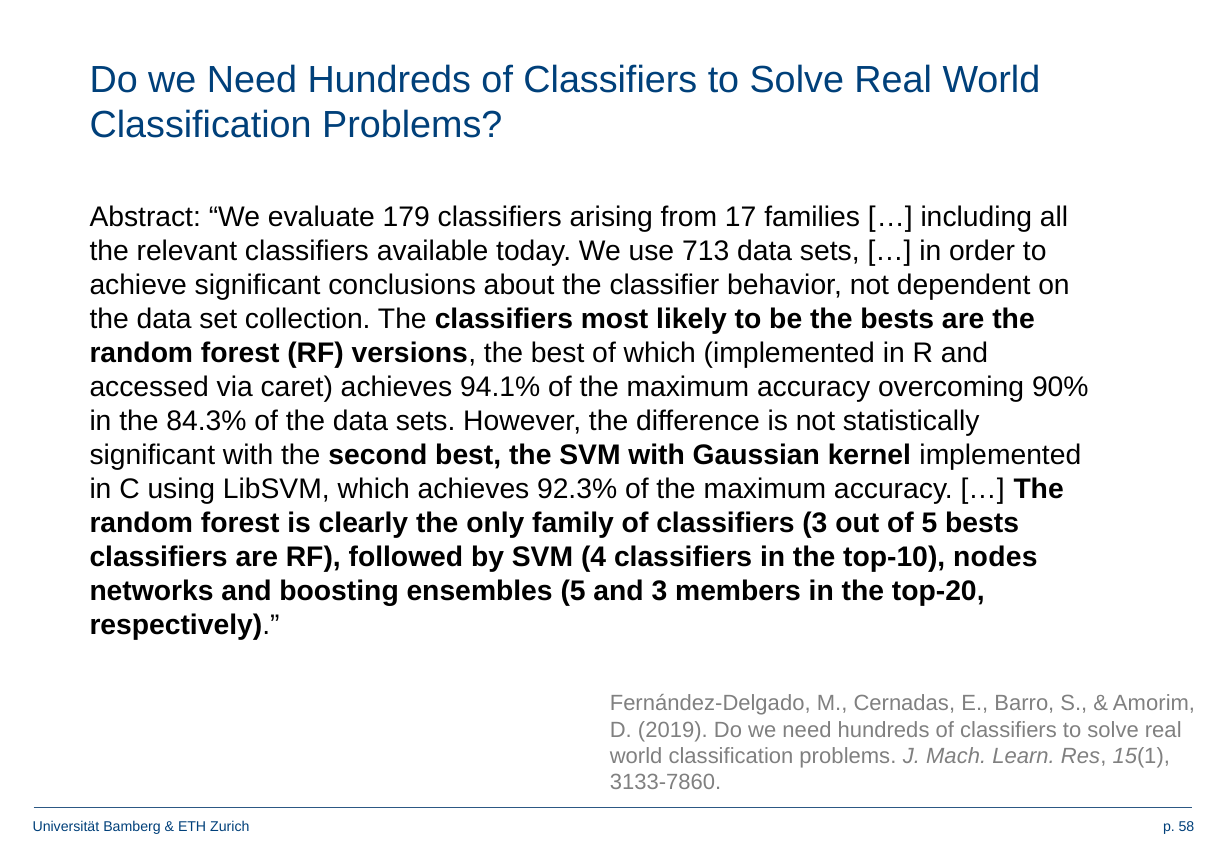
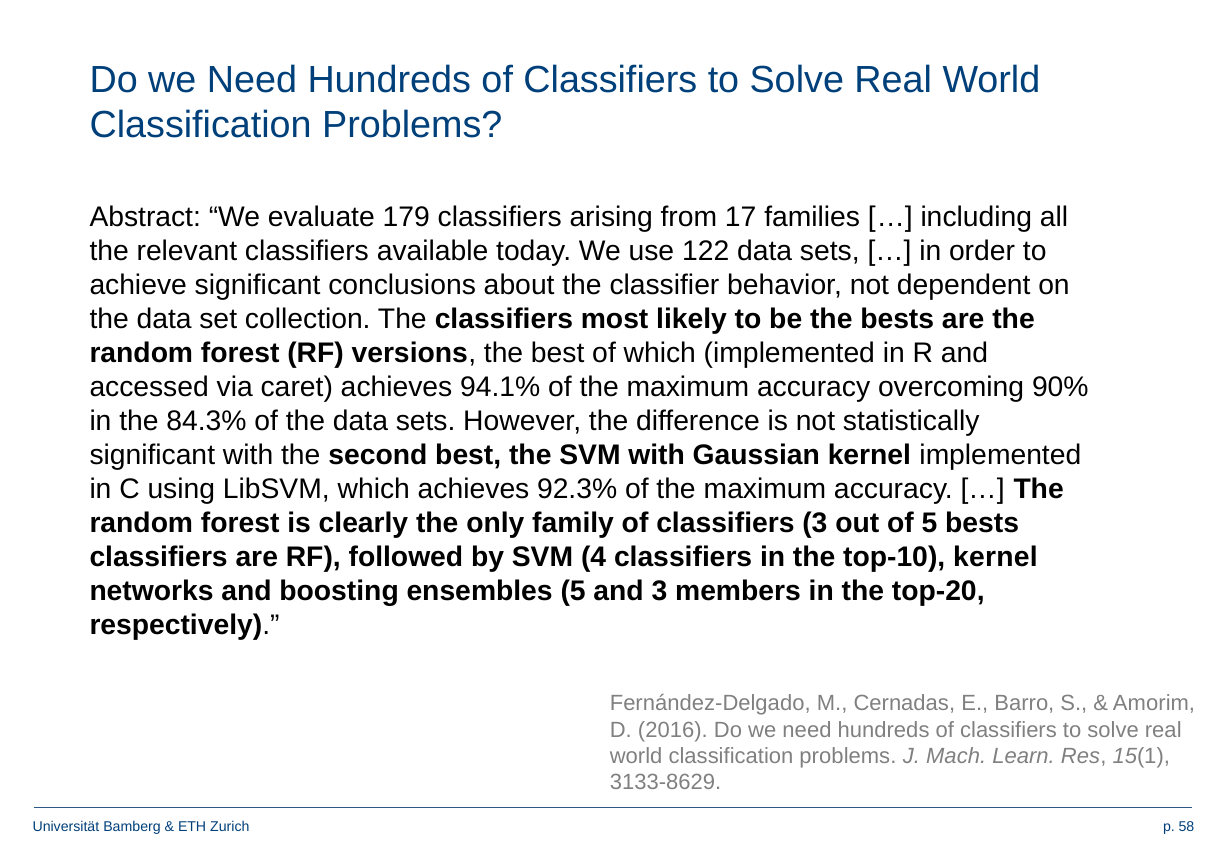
713: 713 -> 122 (706, 251)
top-10 nodes: nodes -> kernel (995, 557)
2019: 2019 -> 2016 (673, 730)
3133-7860: 3133-7860 -> 3133-8629 (666, 782)
